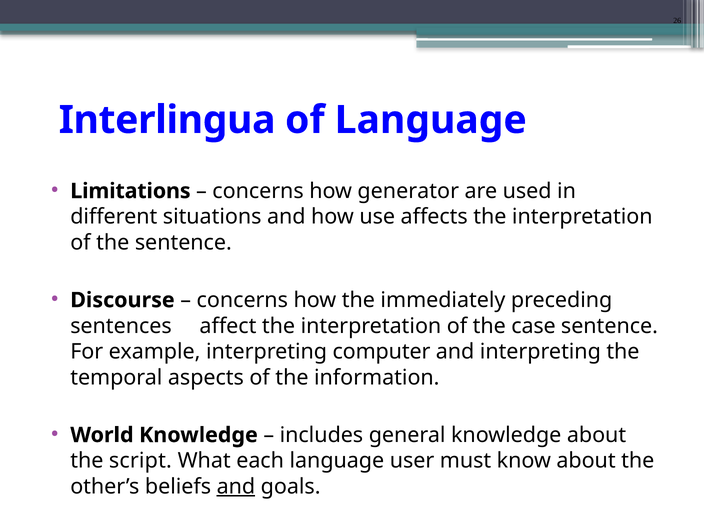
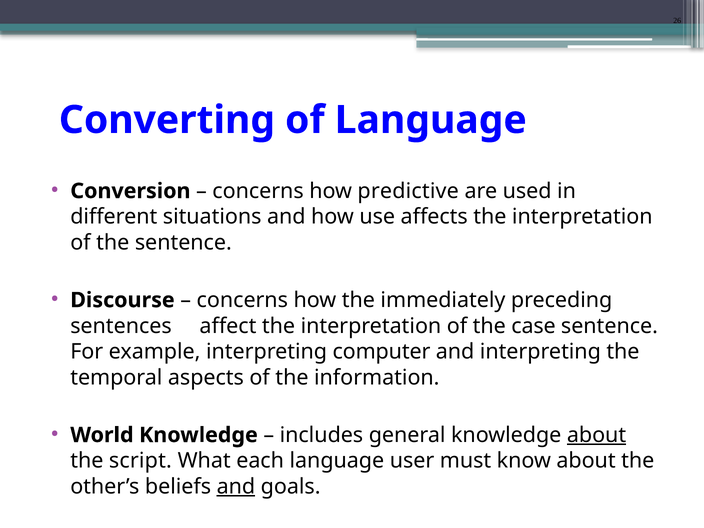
Interlingua: Interlingua -> Converting (167, 120)
Limitations: Limitations -> Conversion (130, 191)
generator: generator -> predictive (408, 191)
about underline: none -> present (597, 435)
